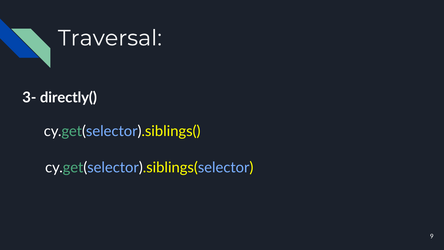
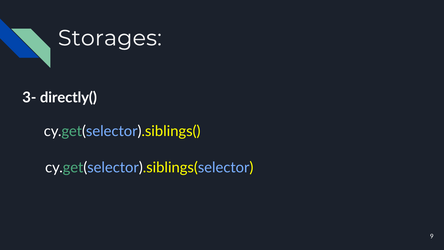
Traversal: Traversal -> Storages (110, 38)
